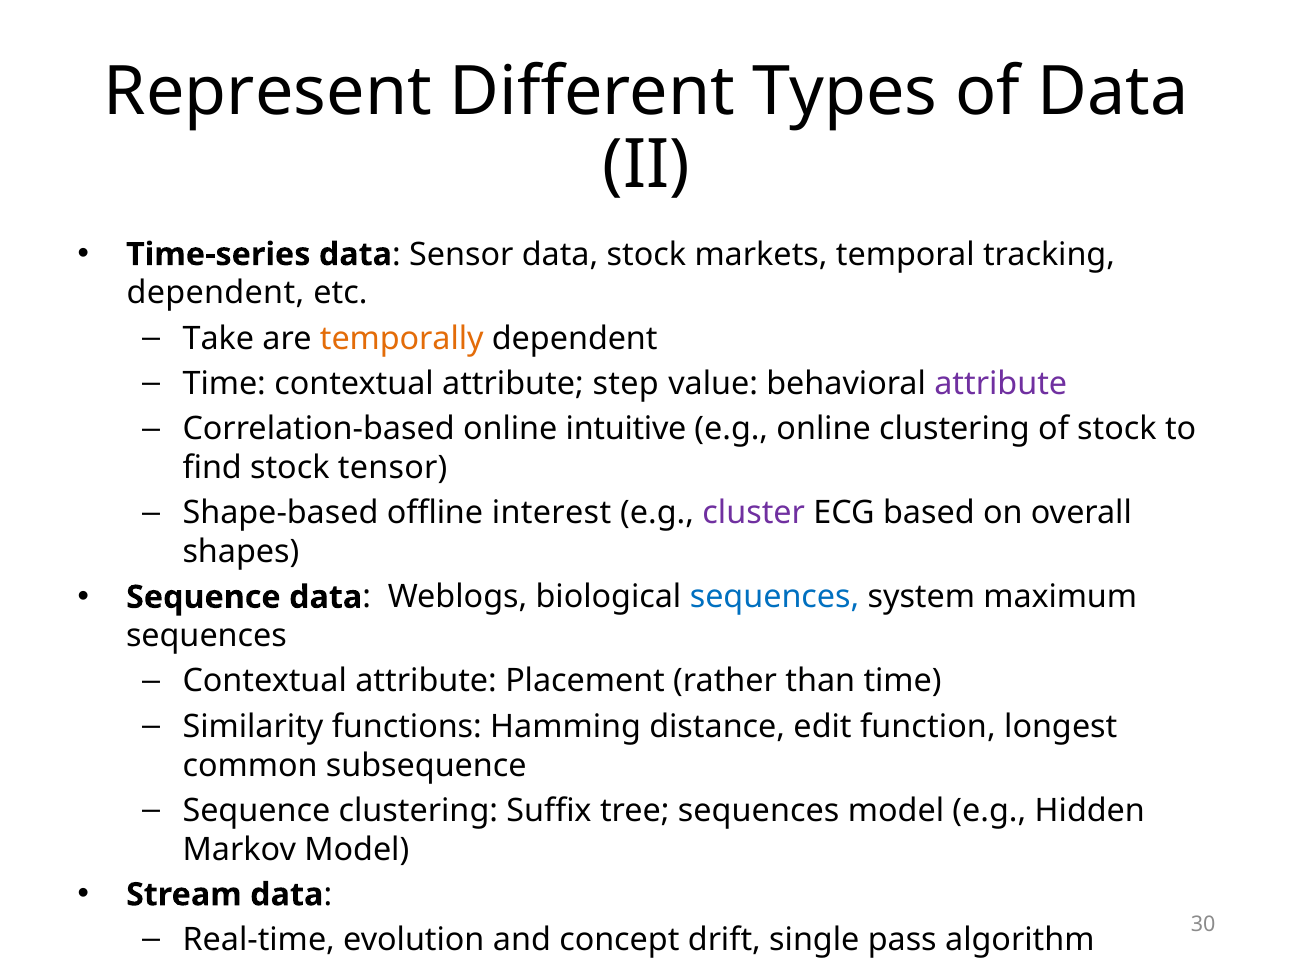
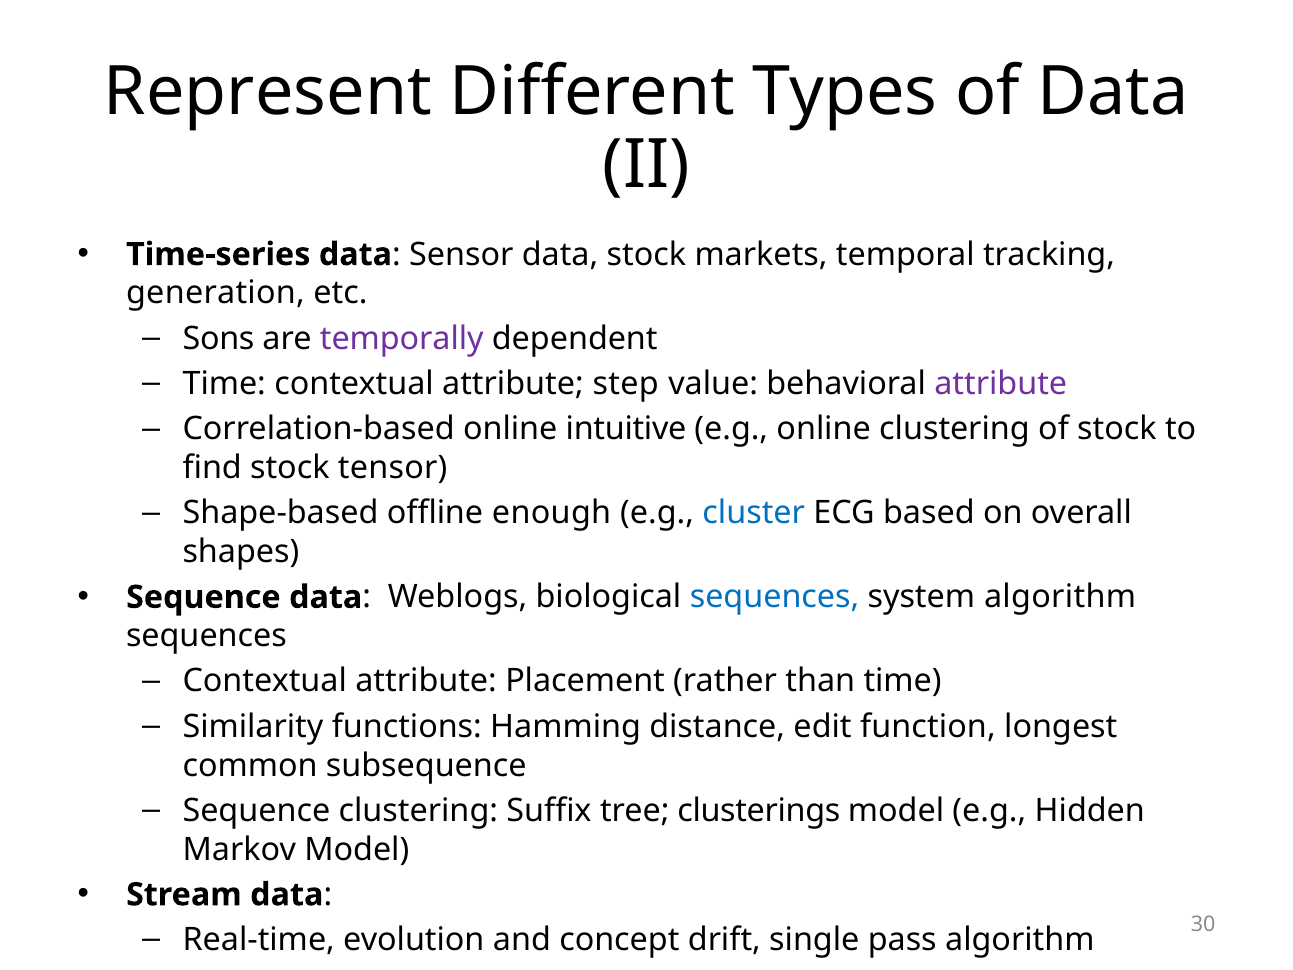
dependent: dependent -> generation (215, 293)
Take: Take -> Sons (219, 338)
temporally colour: orange -> purple (402, 338)
interest: interest -> enough (552, 513)
cluster colour: purple -> blue (754, 513)
system maximum: maximum -> algorithm (1060, 597)
tree sequences: sequences -> clusterings (759, 810)
